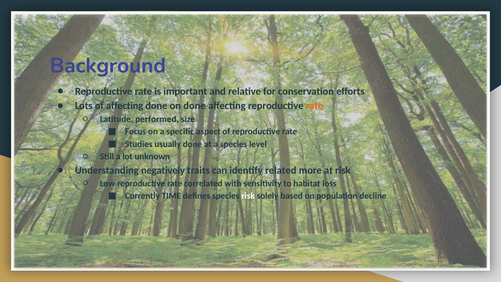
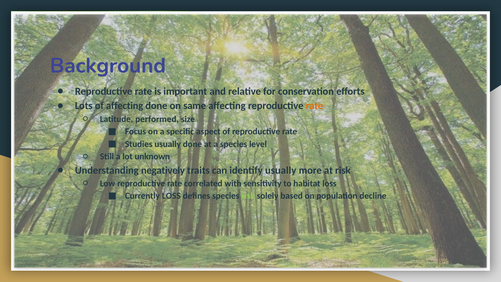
on done: done -> same (195, 106)
identify related: related -> usually (281, 170)
Currently TIME: TIME -> LOSS (171, 196)
risk colour: white -> light green (248, 196)
